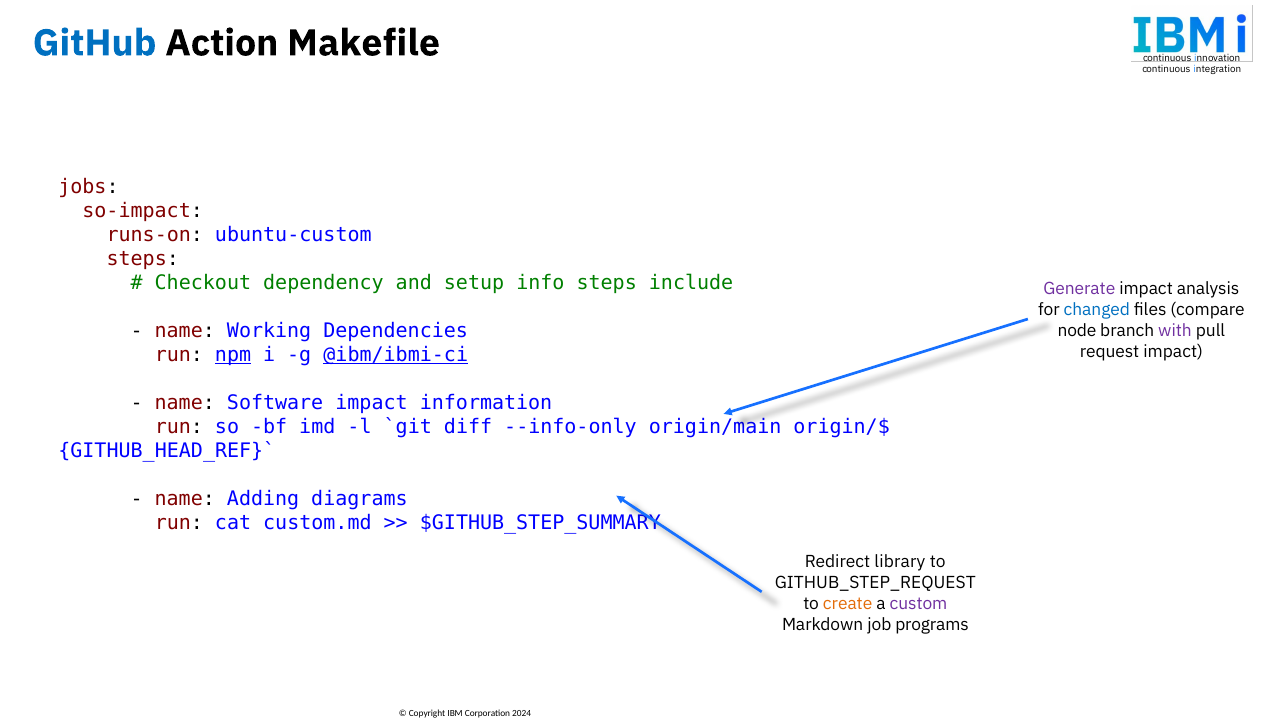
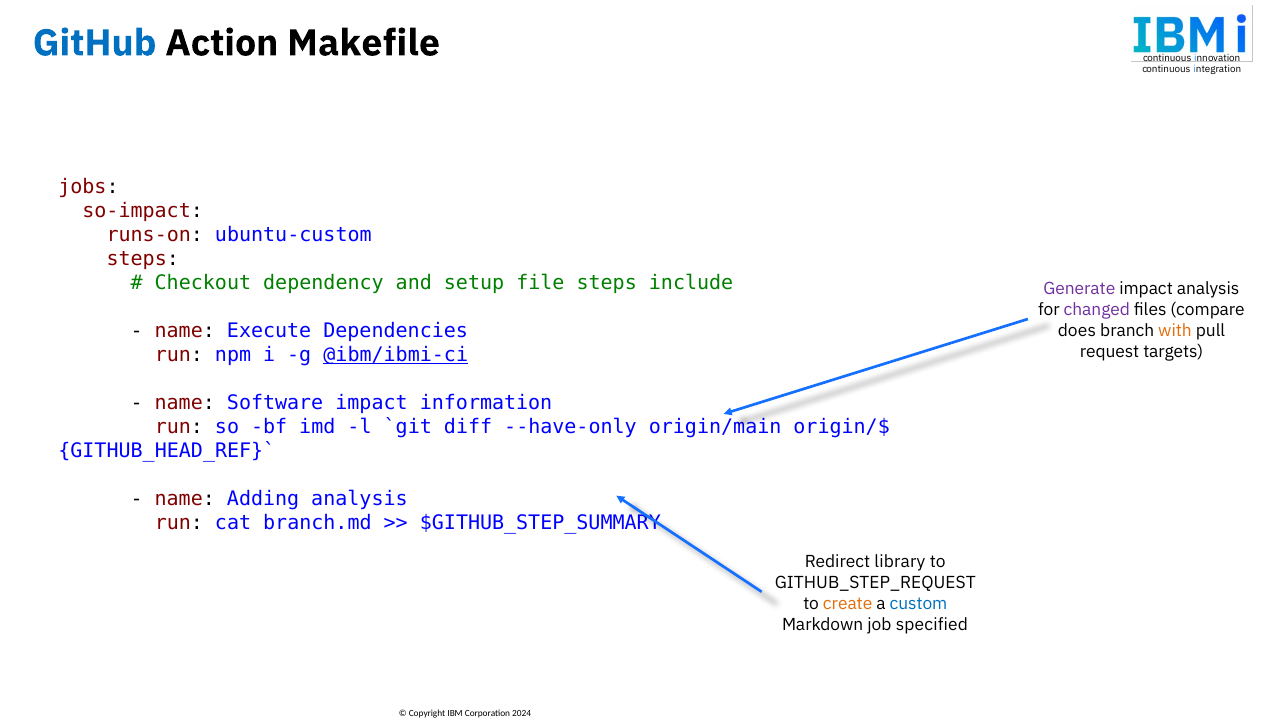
info: info -> file (540, 283)
changed colour: blue -> purple (1097, 310)
Working: Working -> Execute (269, 331)
node: node -> does (1077, 331)
with colour: purple -> orange (1175, 331)
request impact: impact -> targets (1173, 352)
npm underline: present -> none (233, 355)
--info-only: --info-only -> --have-only (570, 427)
Adding diagrams: diagrams -> analysis (359, 499)
custom.md: custom.md -> branch.md (317, 523)
custom colour: purple -> blue (919, 604)
programs: programs -> specified (932, 624)
